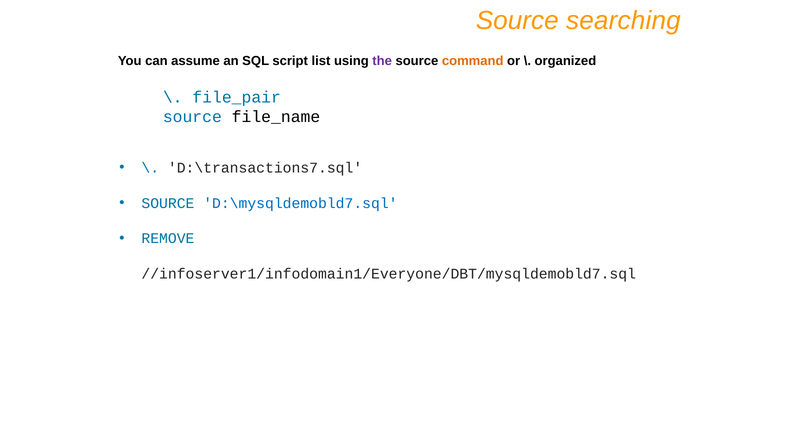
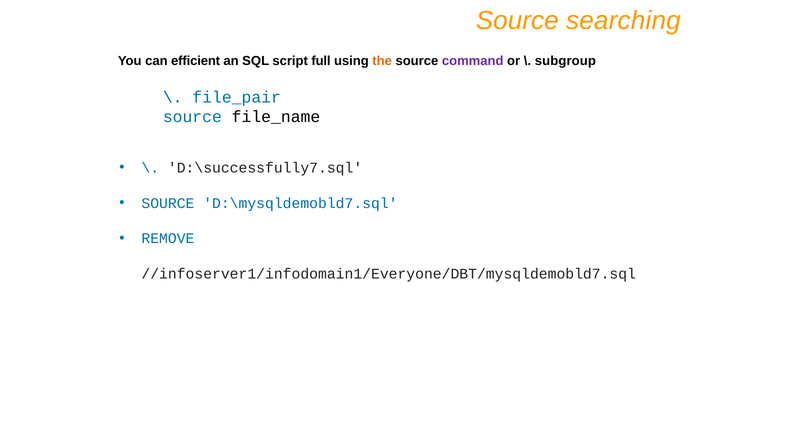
assume: assume -> efficient (196, 61)
list: list -> full (321, 61)
the colour: purple -> orange (382, 61)
command colour: orange -> purple (473, 61)
organized: organized -> subgroup (565, 61)
D:\transactions7.sql: D:\transactions7.sql -> D:\successfully7.sql (265, 168)
